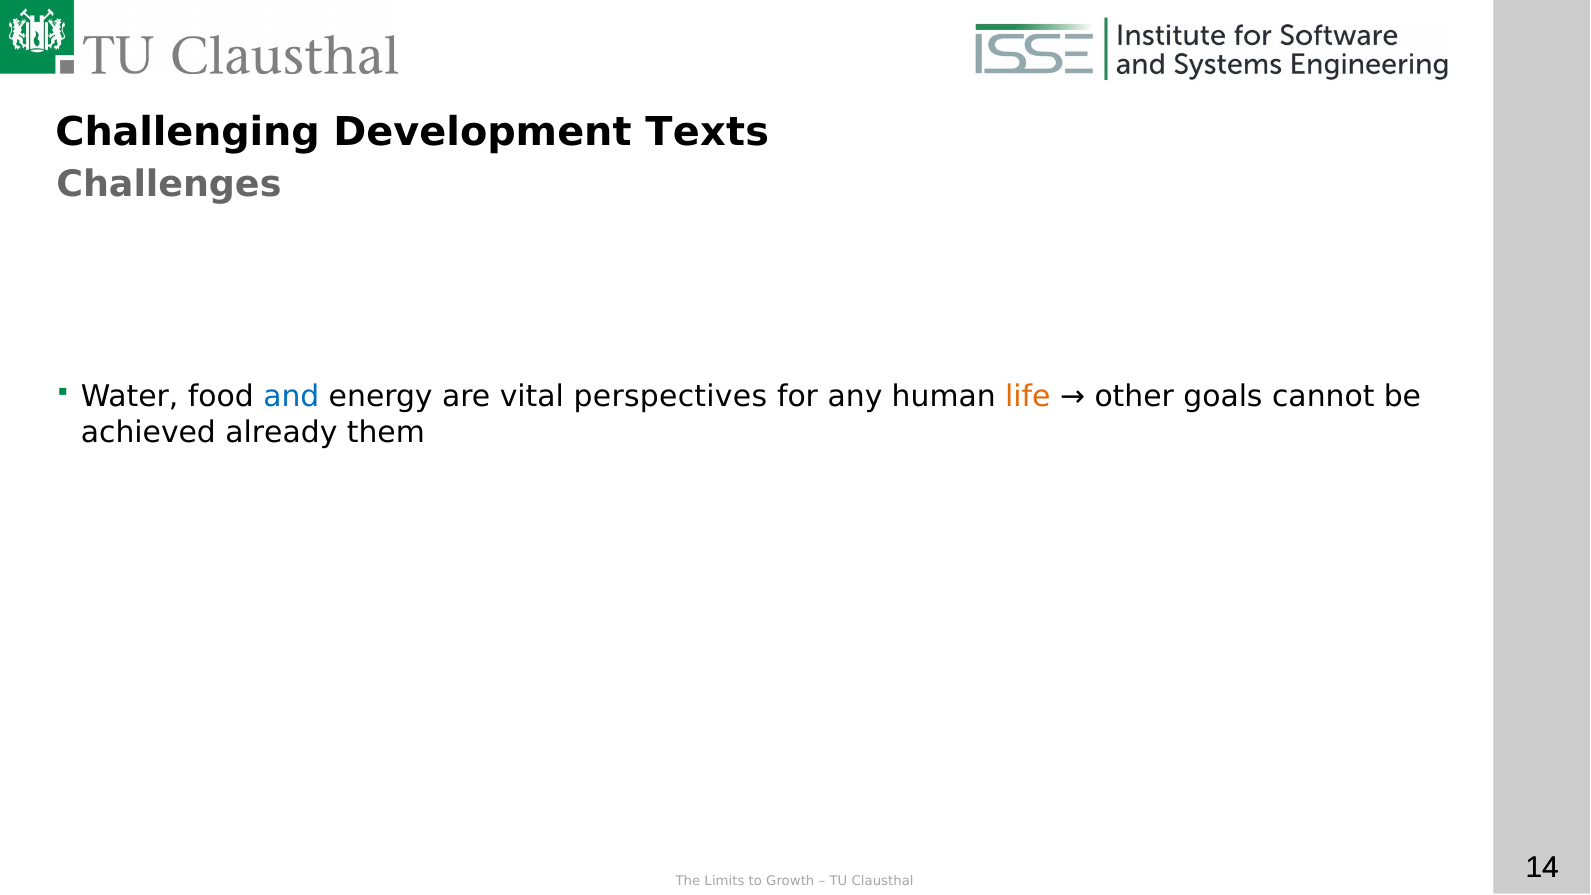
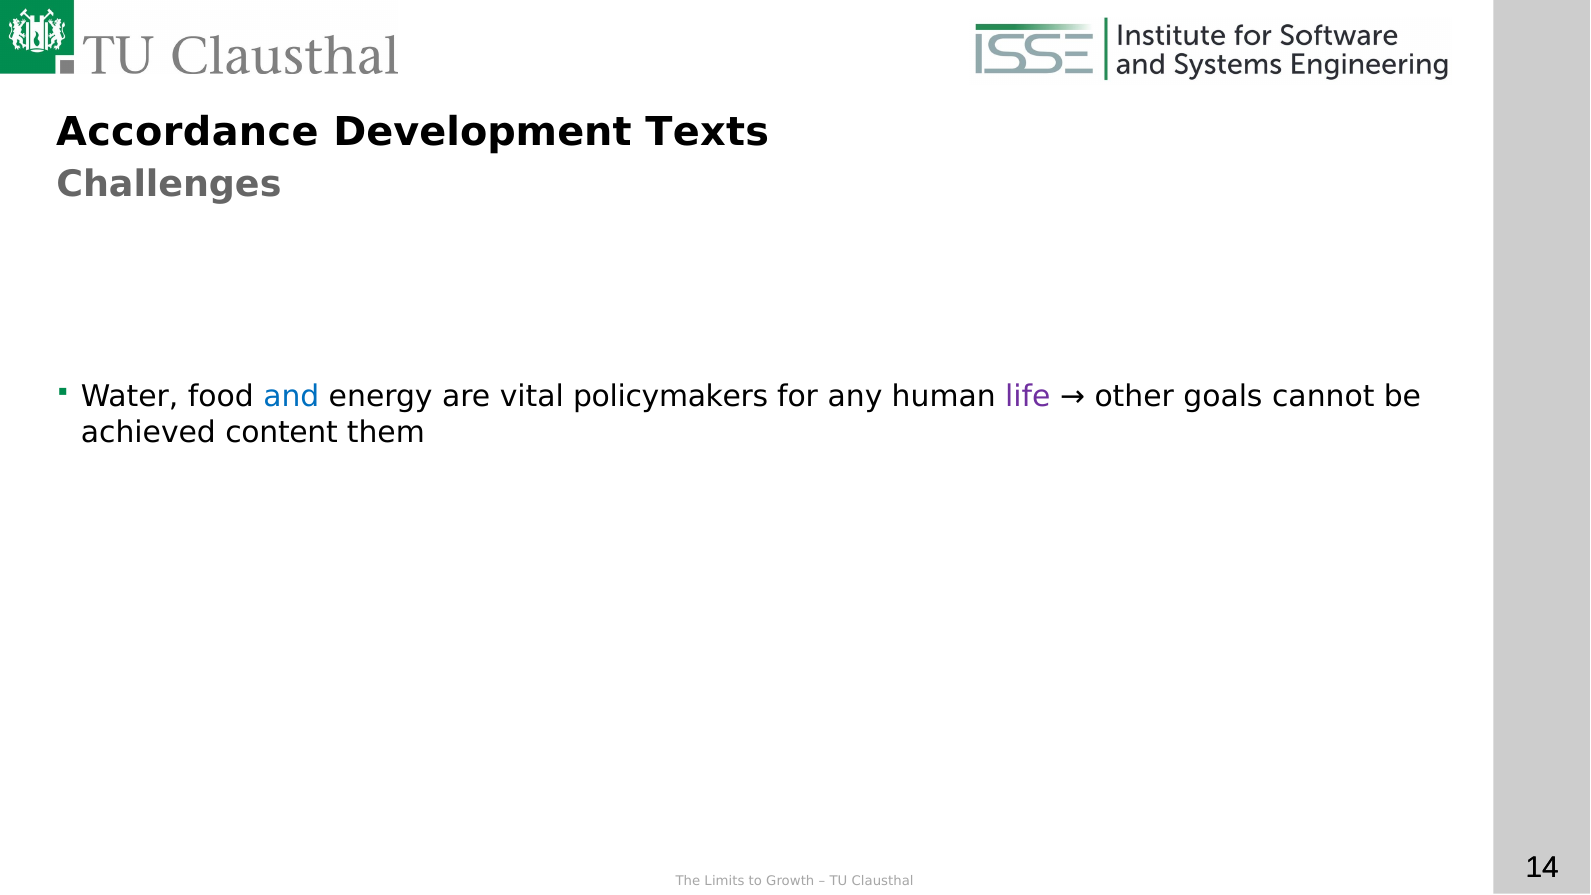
Challenging: Challenging -> Accordance (187, 132)
perspectives: perspectives -> policymakers (671, 397)
life colour: orange -> purple (1028, 397)
already: already -> content (282, 433)
